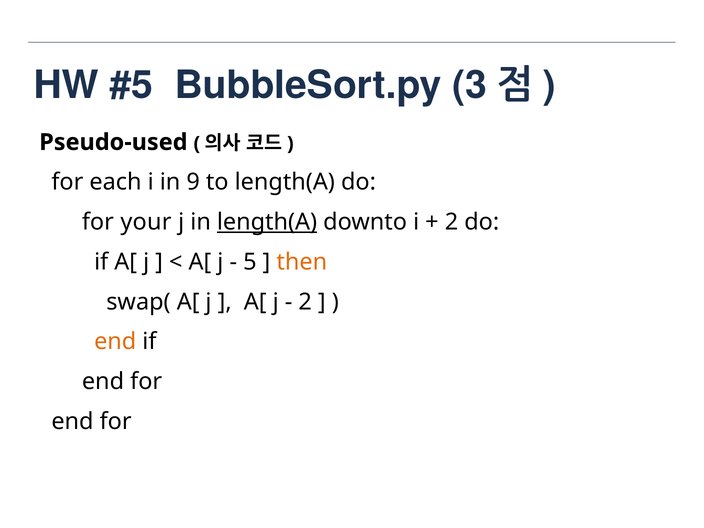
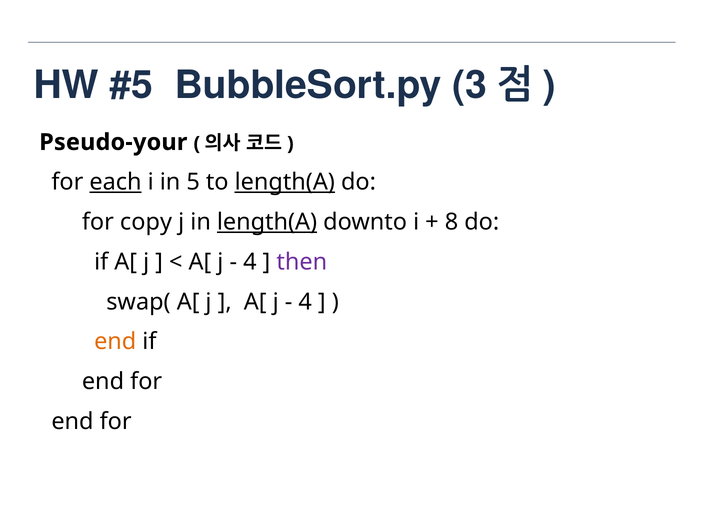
Pseudo-used: Pseudo-used -> Pseudo-your (113, 142)
each underline: none -> present (116, 182)
9: 9 -> 5 (193, 182)
length(A underline: none -> present (285, 182)
your: your -> copy (146, 222)
2: 2 -> 8 (452, 222)
5: 5 -> 4 (250, 262)
then colour: orange -> purple (302, 262)
2: 2 -> 4 (305, 302)
